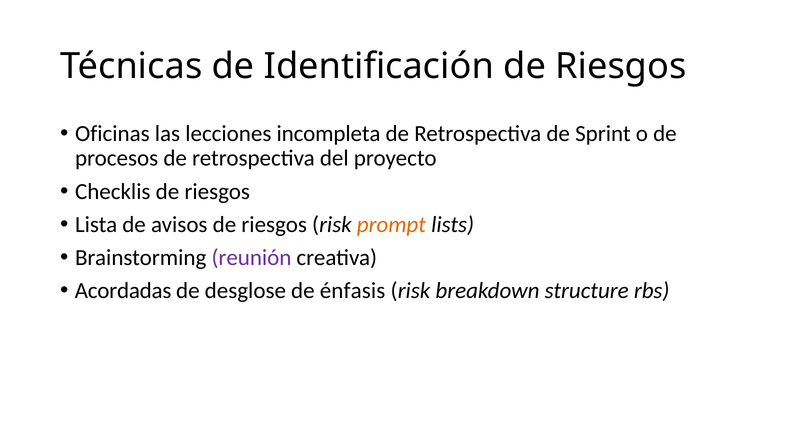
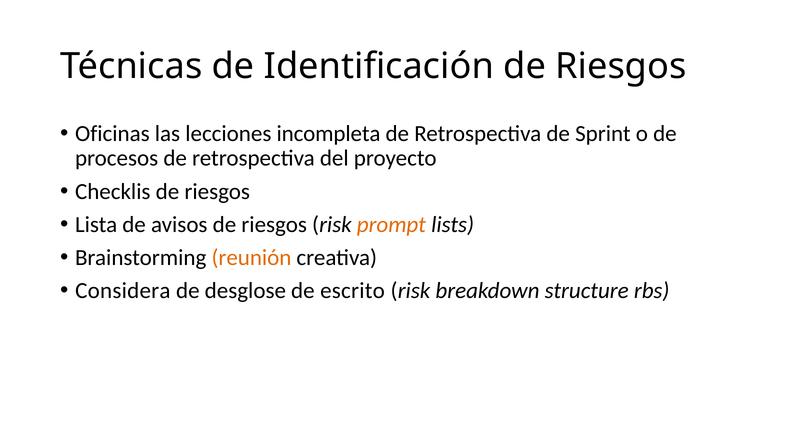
reunión colour: purple -> orange (251, 258)
Acordadas: Acordadas -> Considera (123, 291)
énfasis: énfasis -> escrito (352, 291)
